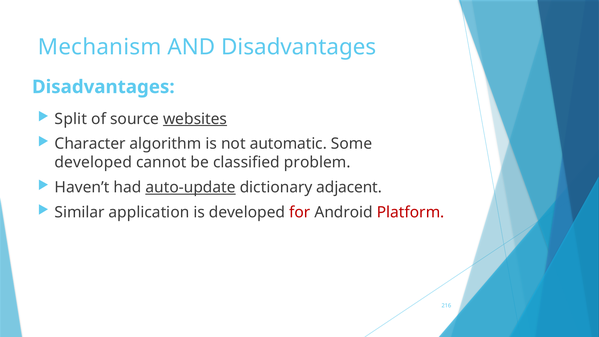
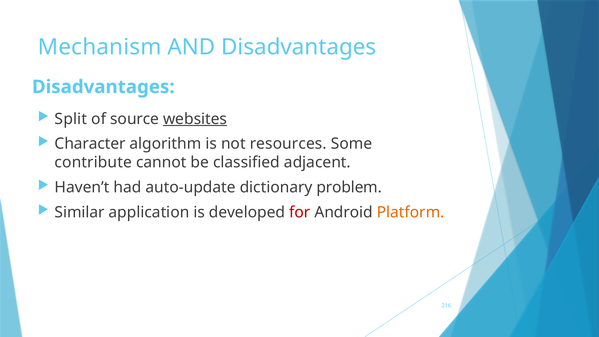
automatic: automatic -> resources (288, 144)
developed: developed -> contribute (93, 162)
problem: problem -> adjacent (317, 162)
auto-update underline: present -> none (191, 187)
adjacent: adjacent -> problem (349, 187)
Platform colour: red -> orange (411, 212)
